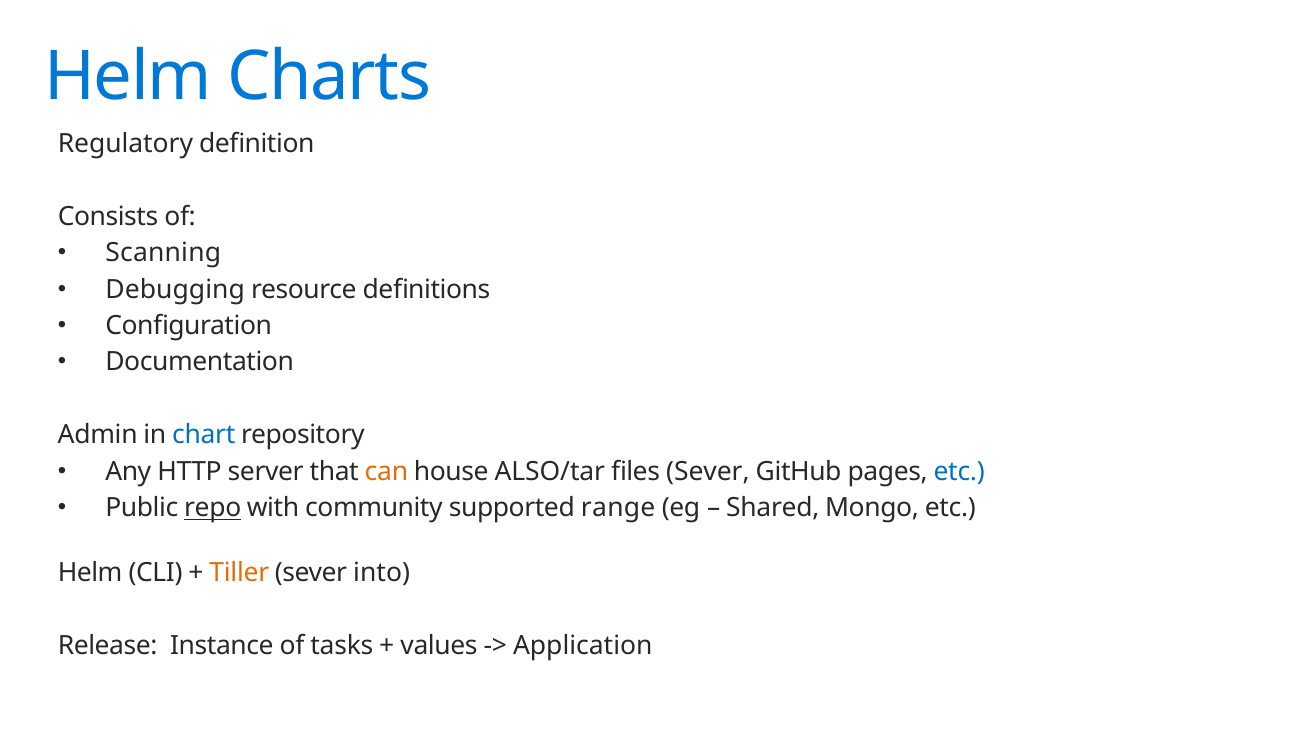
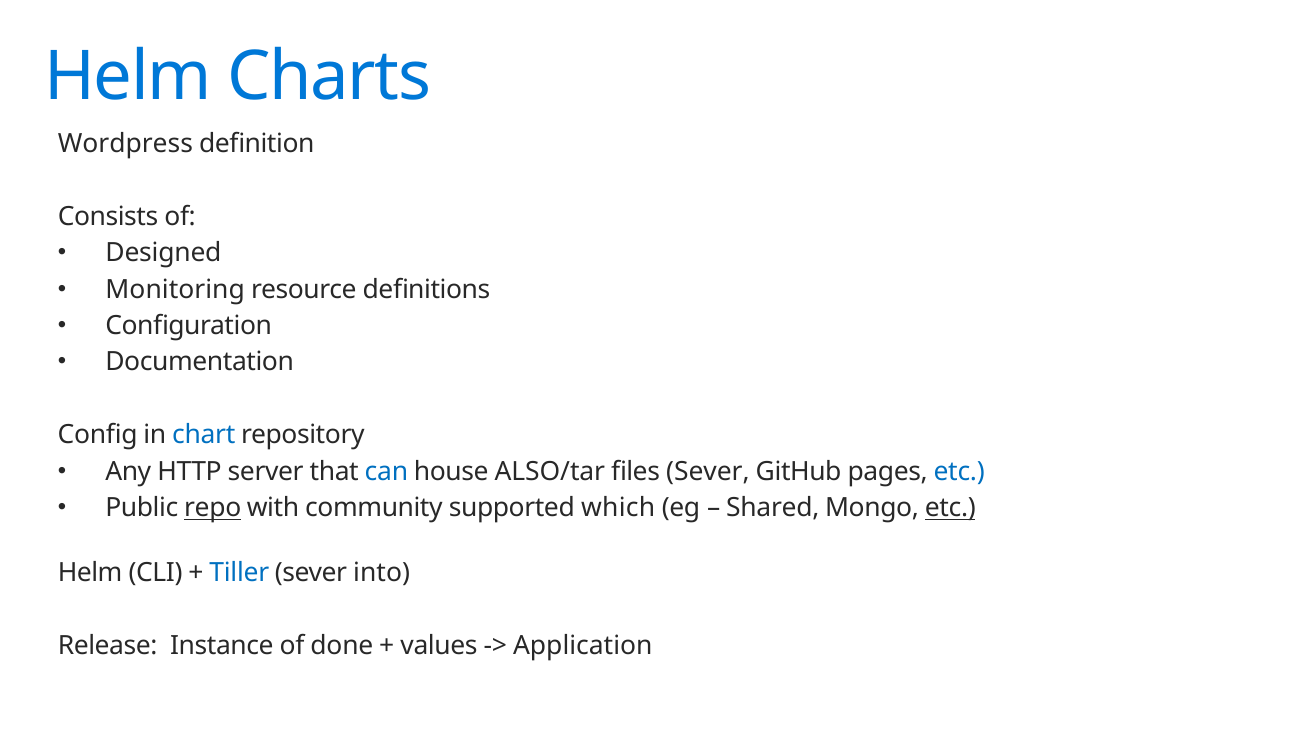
Regulatory: Regulatory -> Wordpress (125, 144)
Scanning: Scanning -> Designed (163, 253)
Debugging: Debugging -> Monitoring (175, 290)
Admin: Admin -> Config (98, 436)
can colour: orange -> blue (386, 472)
range: range -> which (618, 509)
etc underline: none -> present (950, 509)
Tiller colour: orange -> blue (239, 574)
tasks: tasks -> done (342, 647)
